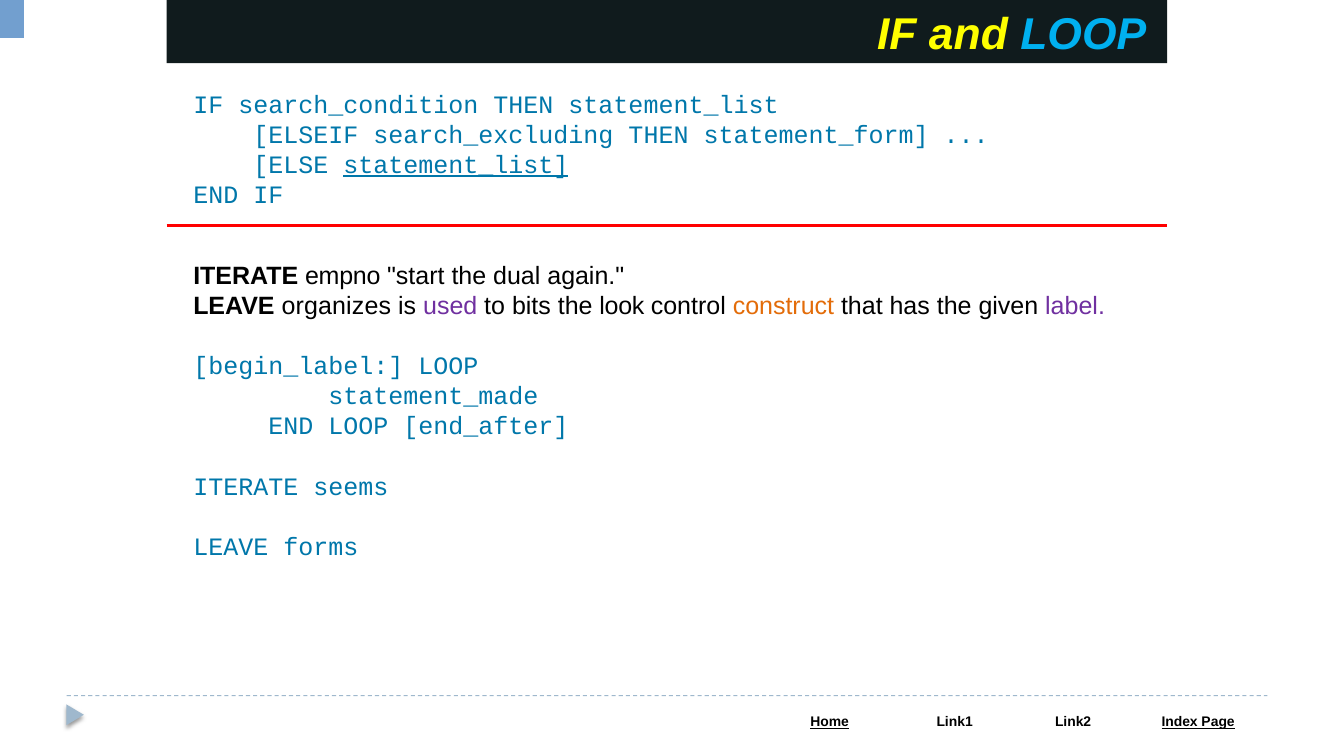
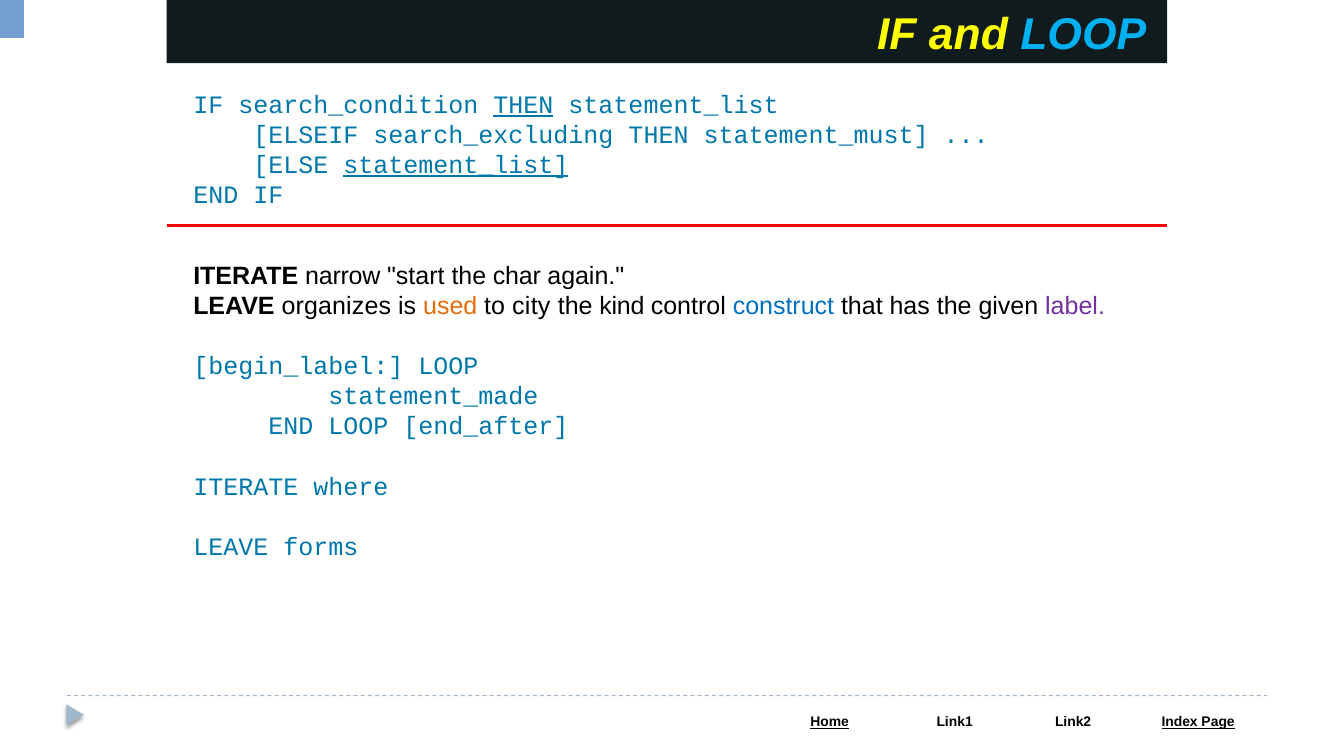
THEN underline: none -> present (523, 105)
statement_form: statement_form -> statement_must (816, 135)
empno: empno -> narrow (343, 276)
dual: dual -> char (517, 276)
used colour: purple -> orange (450, 306)
bits: bits -> city (531, 306)
look: look -> kind (622, 306)
construct colour: orange -> blue (783, 306)
seems: seems -> where (351, 486)
